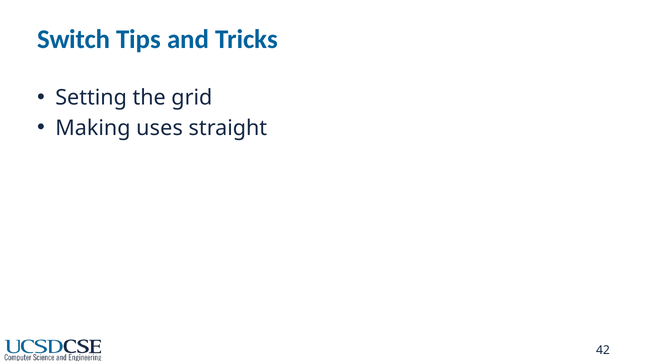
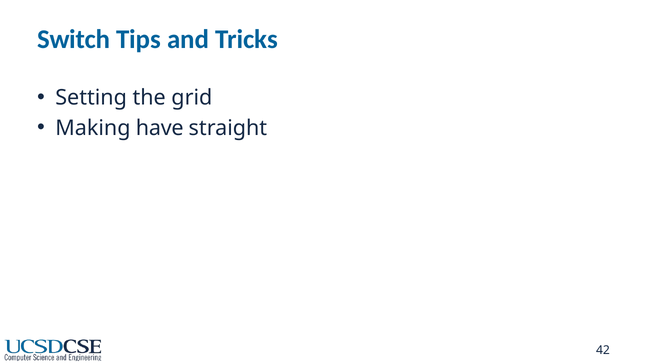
uses: uses -> have (160, 128)
